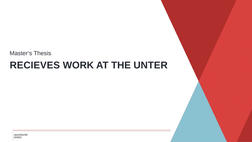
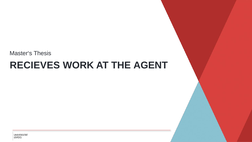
UNTER: UNTER -> AGENT (151, 65)
